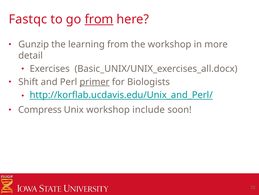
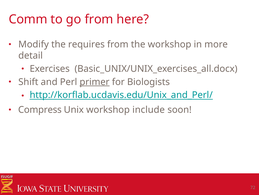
Fastqc: Fastqc -> Comm (28, 19)
from underline: present -> none (99, 19)
Gunzip: Gunzip -> Modify (34, 44)
learning: learning -> requires (86, 44)
